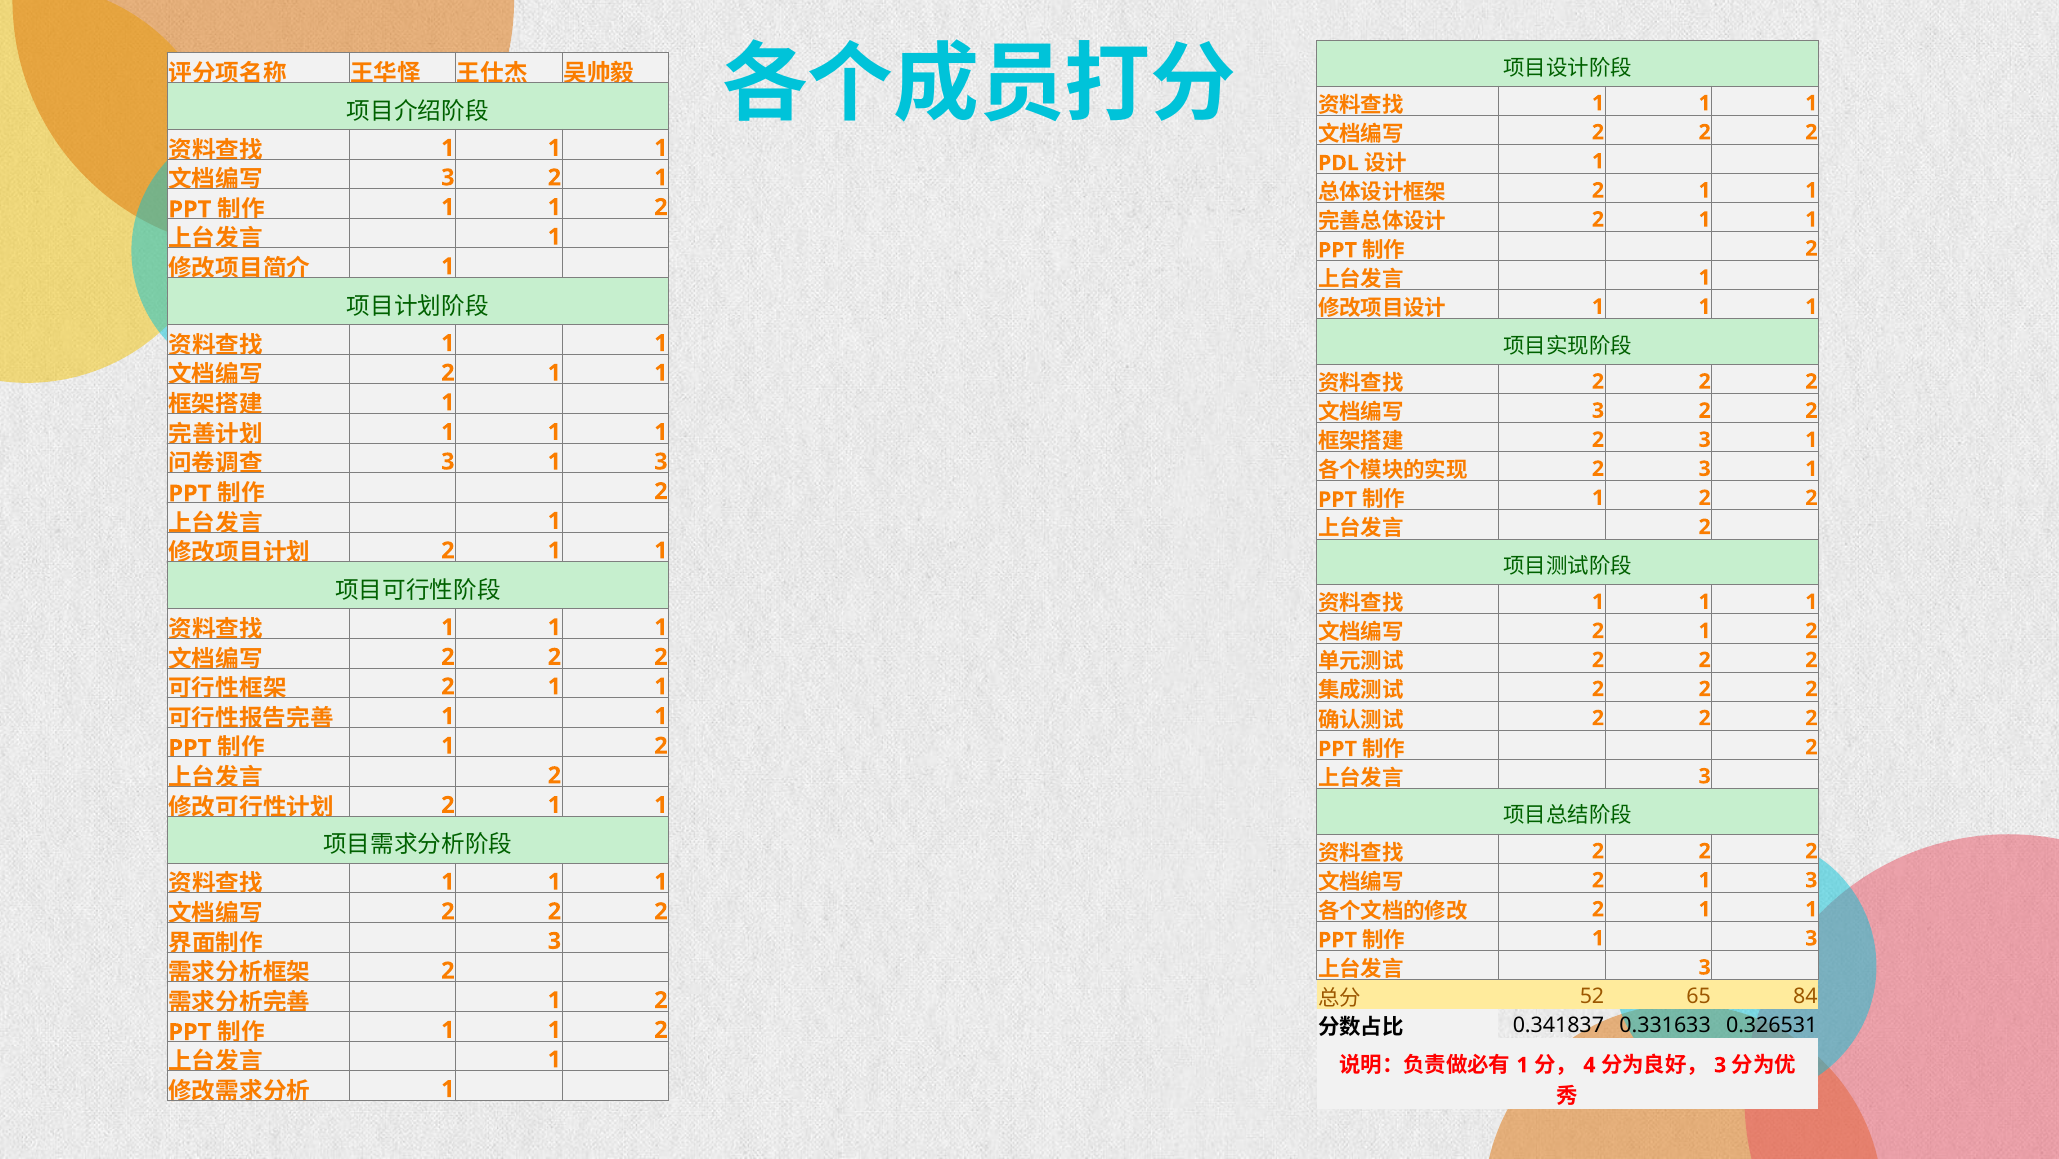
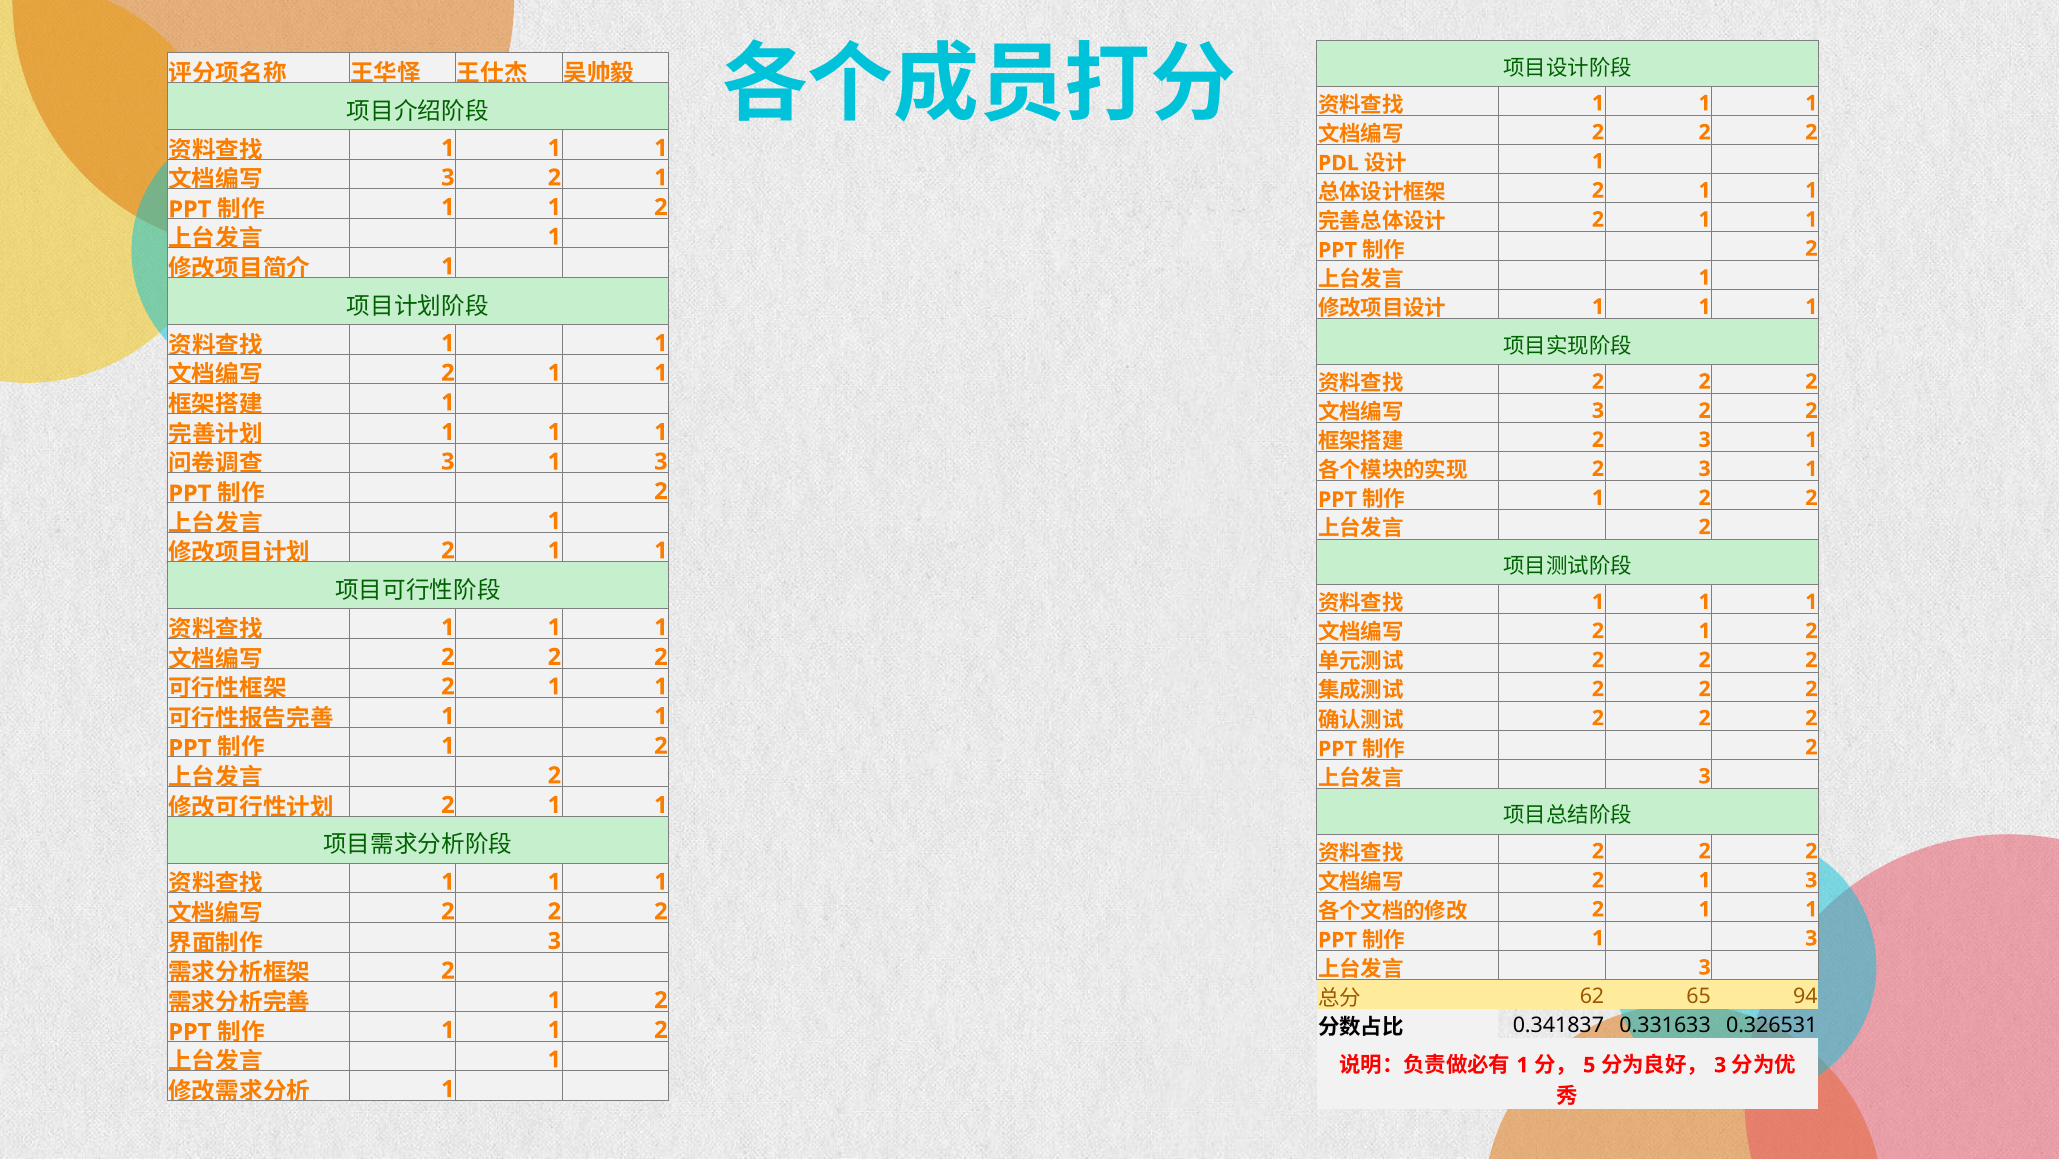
52: 52 -> 62 (1592, 996)
84: 84 -> 94 (1805, 996)
4: 4 -> 5 (1589, 1065)
